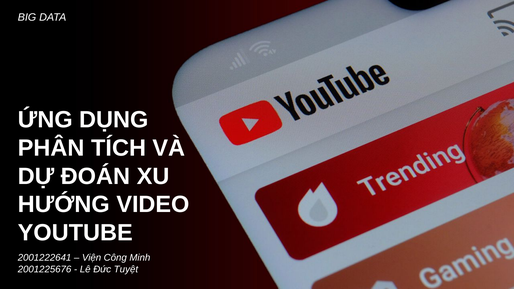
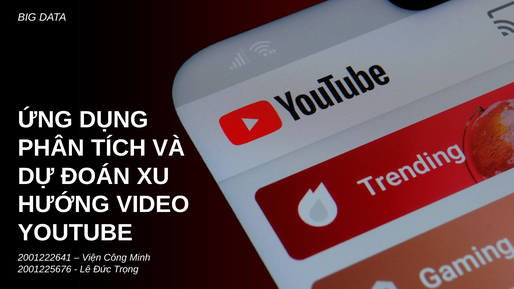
Tuyệt: Tuyệt -> Trọng (126, 269)
